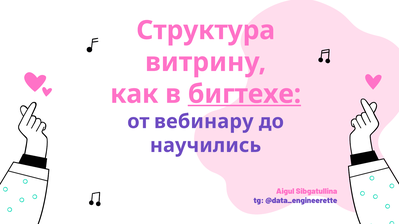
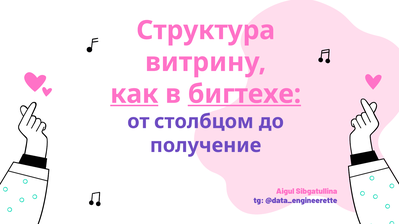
как underline: none -> present (134, 94)
вебинару: вебинару -> столбцом (204, 122)
научились: научились -> получение (206, 146)
